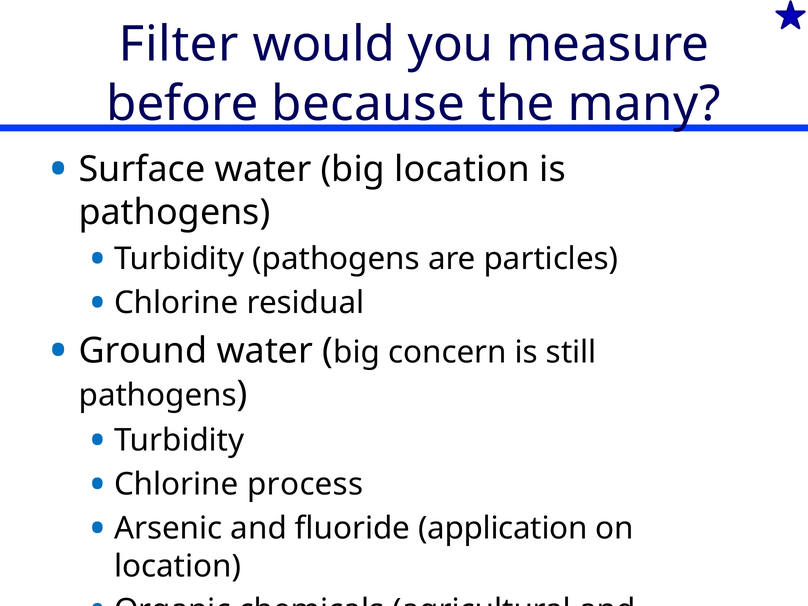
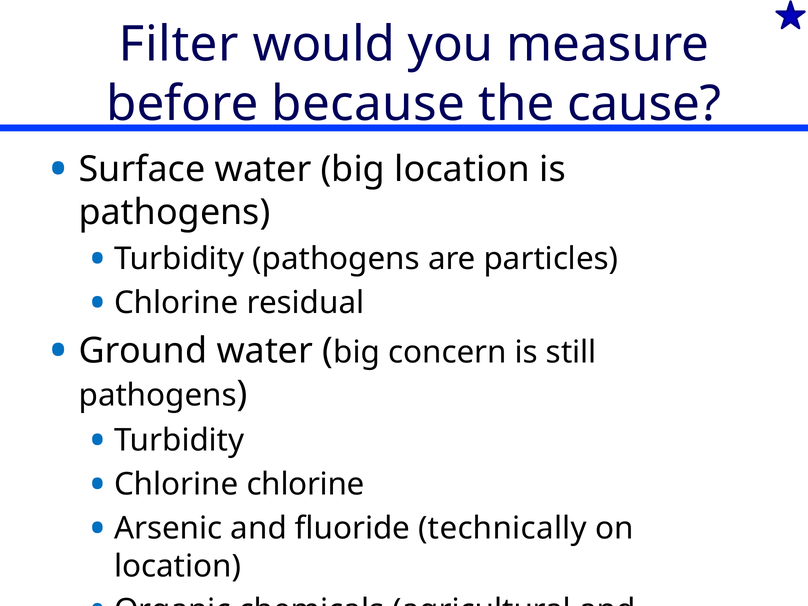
many: many -> cause (644, 104)
Chlorine process: process -> chlorine (306, 484)
application: application -> technically (503, 529)
